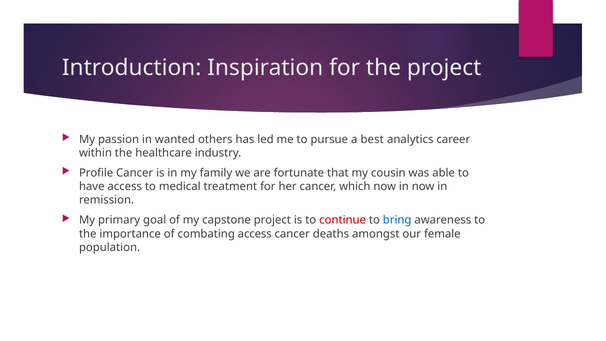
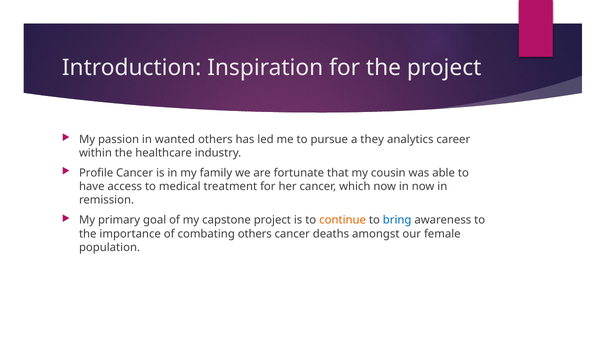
best: best -> they (372, 139)
continue colour: red -> orange (343, 220)
combating access: access -> others (255, 234)
